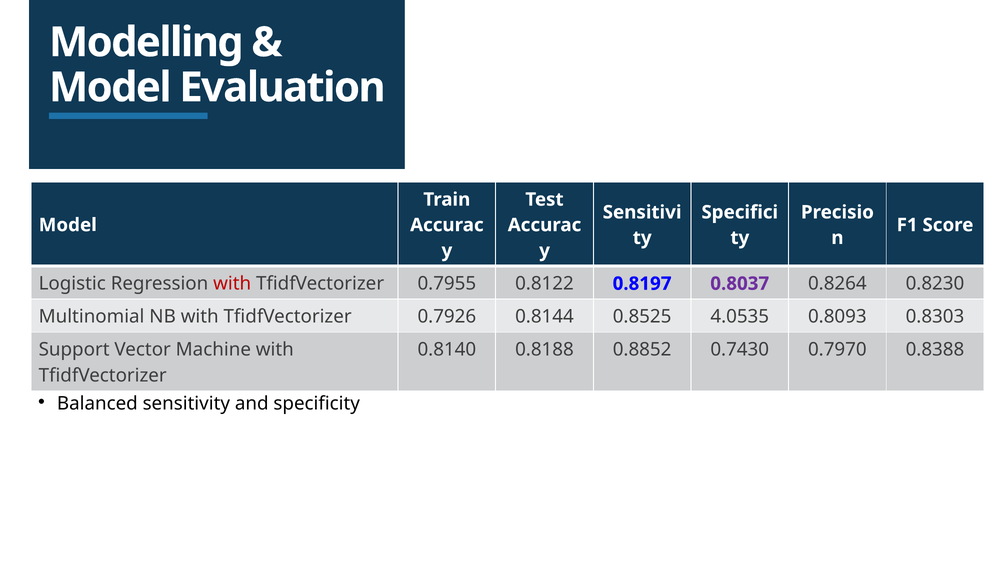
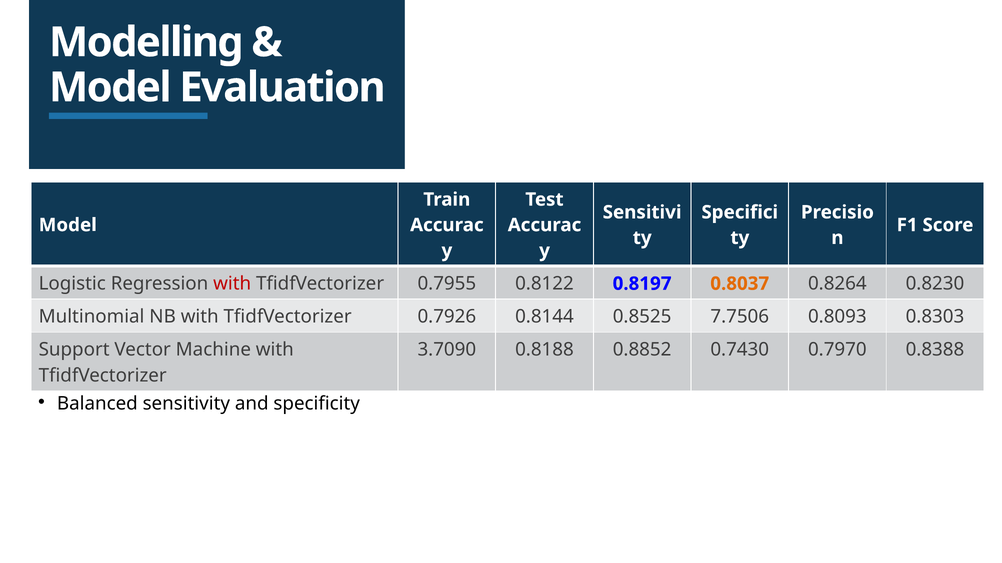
0.8037 colour: purple -> orange (740, 284)
4.0535: 4.0535 -> 7.7506 (740, 317)
0.8140: 0.8140 -> 3.7090 (447, 350)
